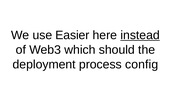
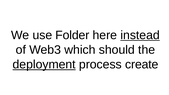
Easier: Easier -> Folder (72, 35)
deployment underline: none -> present (44, 64)
config: config -> create (142, 64)
